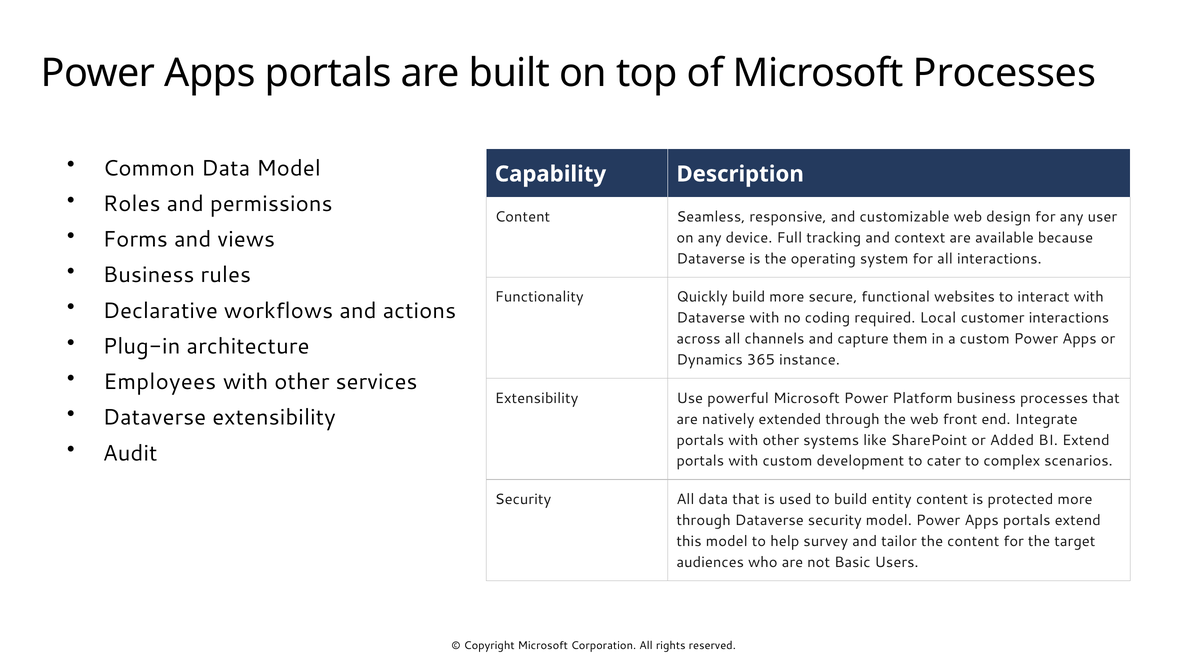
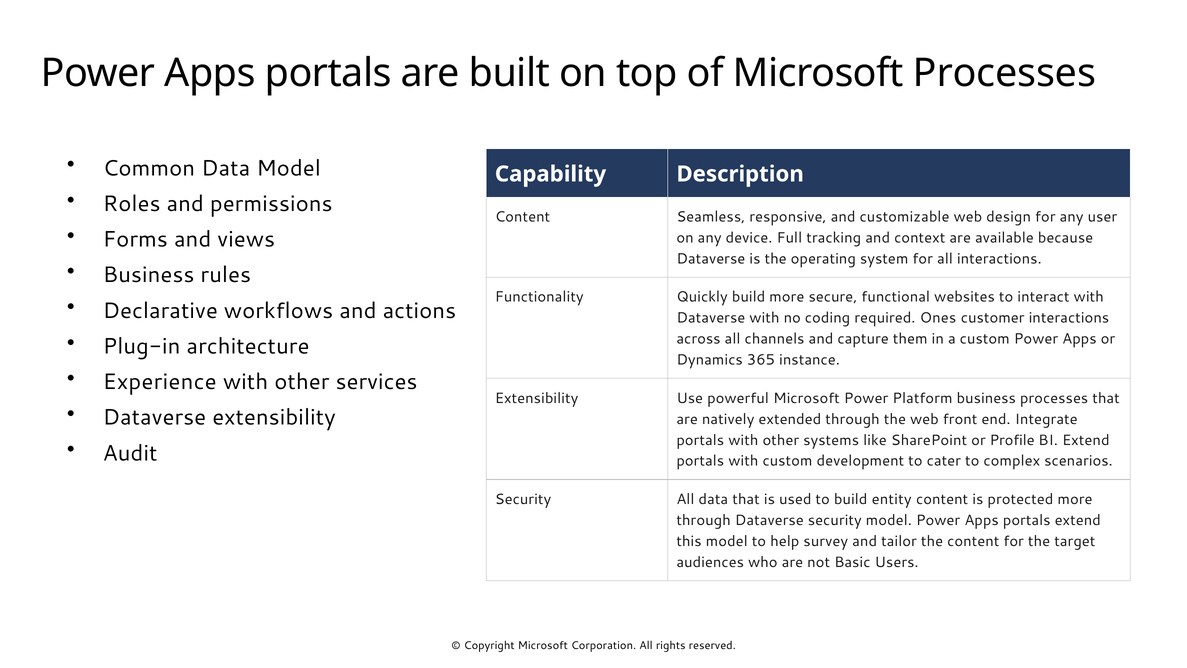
Local: Local -> Ones (938, 318)
Employees: Employees -> Experience (160, 382)
Added: Added -> Profile (1012, 440)
